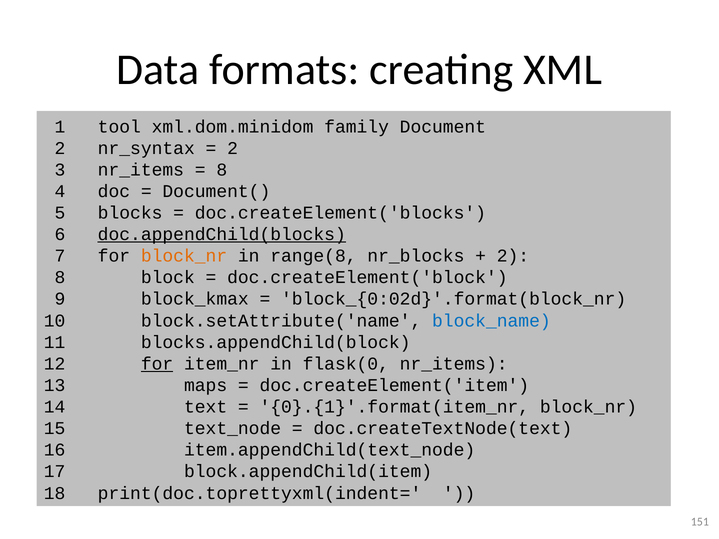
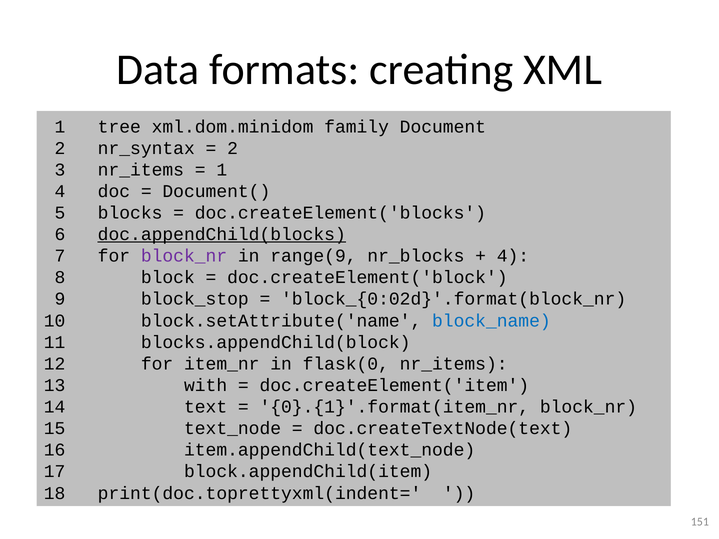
tool: tool -> tree (119, 127)
8: 8 -> 1 (222, 170)
block_nr colour: orange -> purple (184, 256)
range(8: range(8 -> range(9 (313, 256)
2: 2 -> 4 (513, 256)
block_kmax: block_kmax -> block_stop (195, 299)
for underline: present -> none (157, 364)
maps: maps -> with (206, 385)
